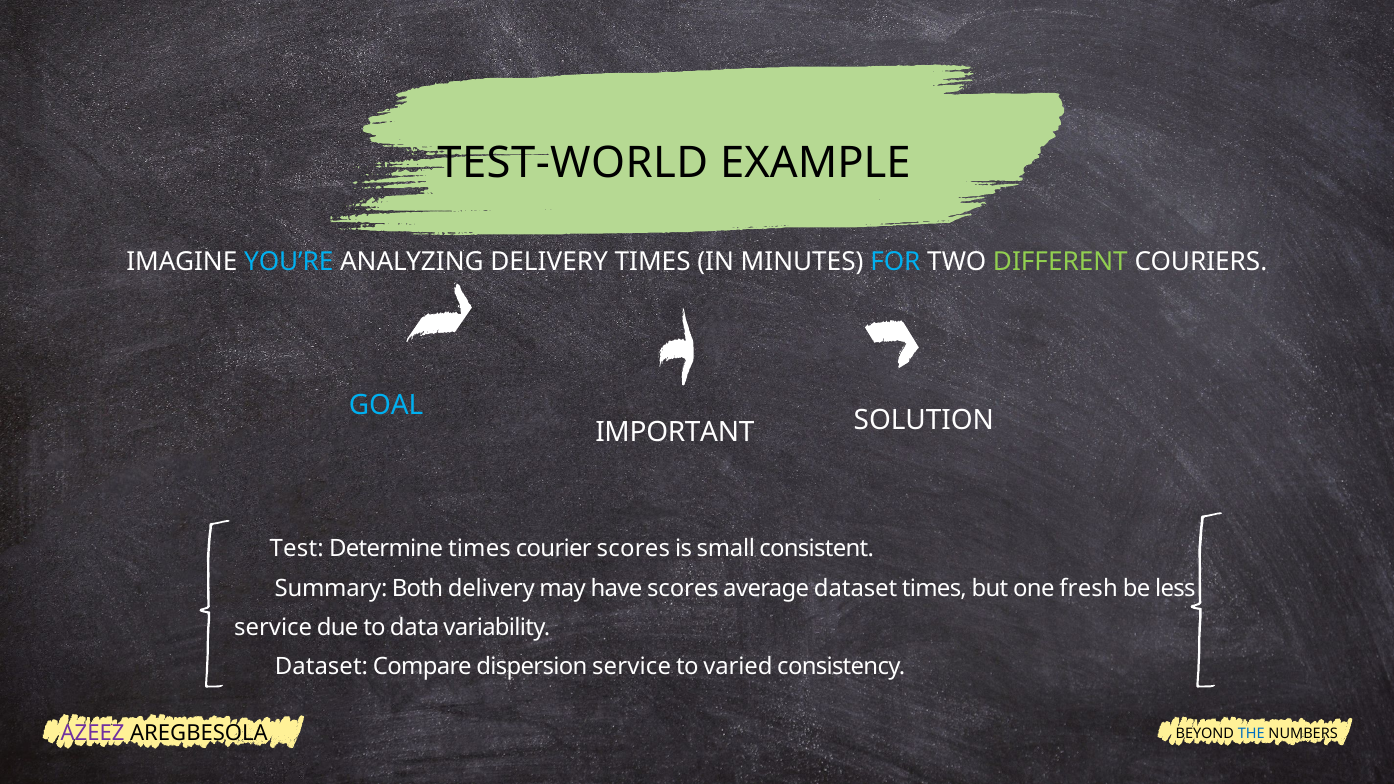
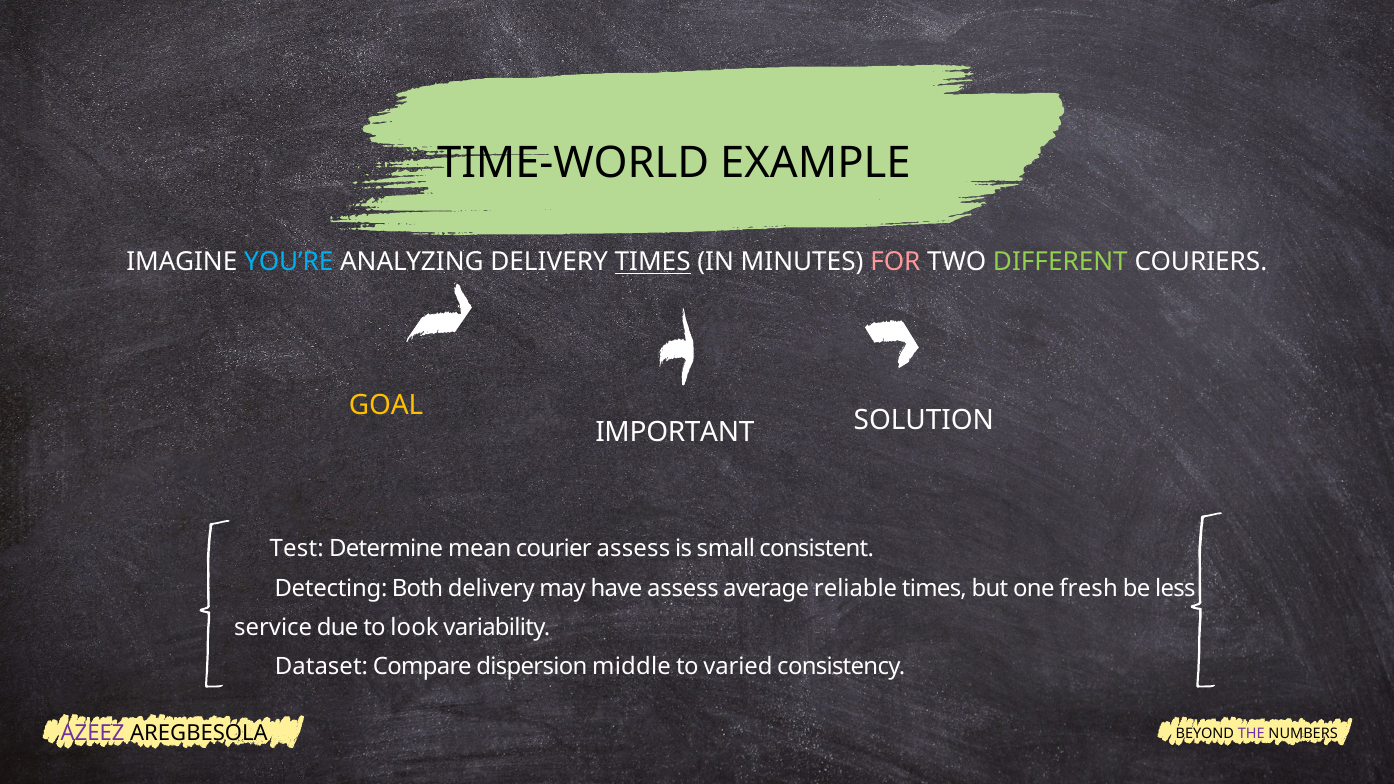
TEST-WORLD: TEST-WORLD -> TIME-WORLD (573, 164)
TIMES underline: none -> present (653, 262)
FOR colour: light blue -> pink (895, 262)
GOAL colour: light blue -> yellow (386, 405)
Determine times: times -> mean (480, 549)
courier scores: scores -> assess (633, 549)
Summary: Summary -> Detecting (331, 588)
have scores: scores -> assess (683, 588)
average dataset: dataset -> reliable (856, 588)
data: data -> look (415, 627)
dispersion service: service -> middle (632, 666)
THE colour: blue -> purple (1251, 733)
